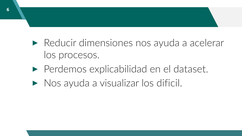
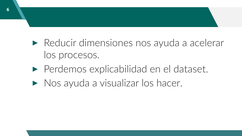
dificil: dificil -> hacer (169, 83)
